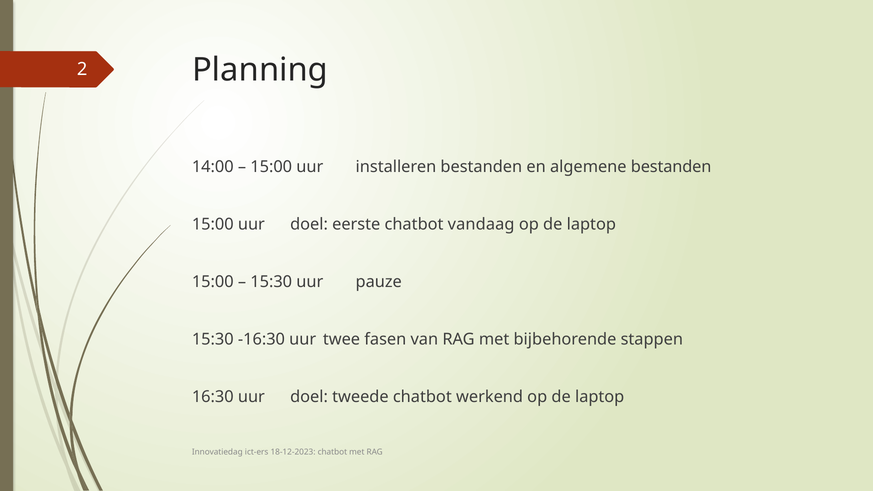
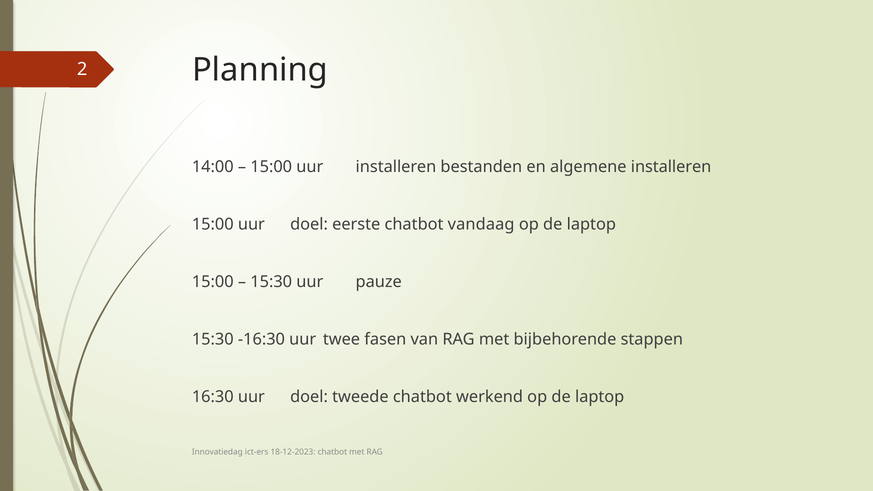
algemene bestanden: bestanden -> installeren (671, 167)
